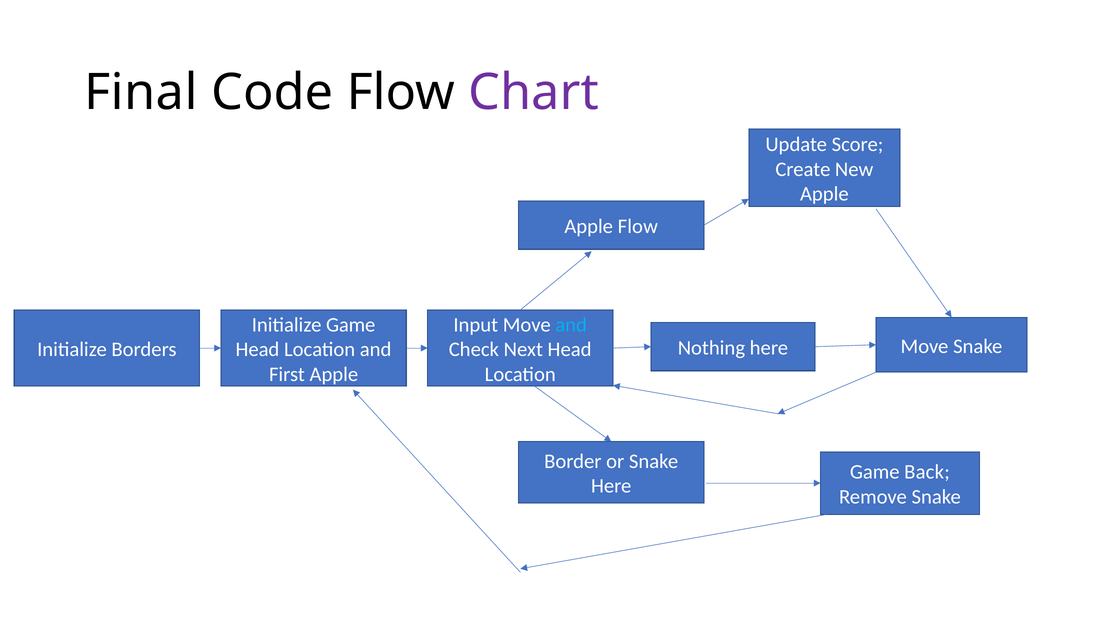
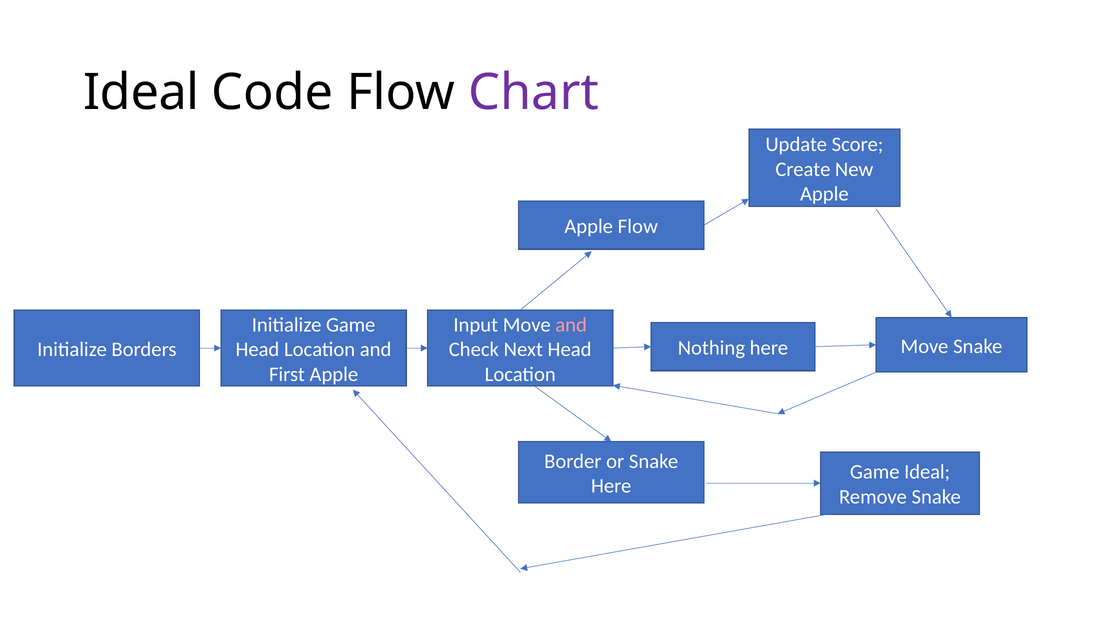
Final: Final -> Ideal (141, 93)
and colour: light blue -> pink (571, 325)
Game Back: Back -> Ideal (927, 472)
